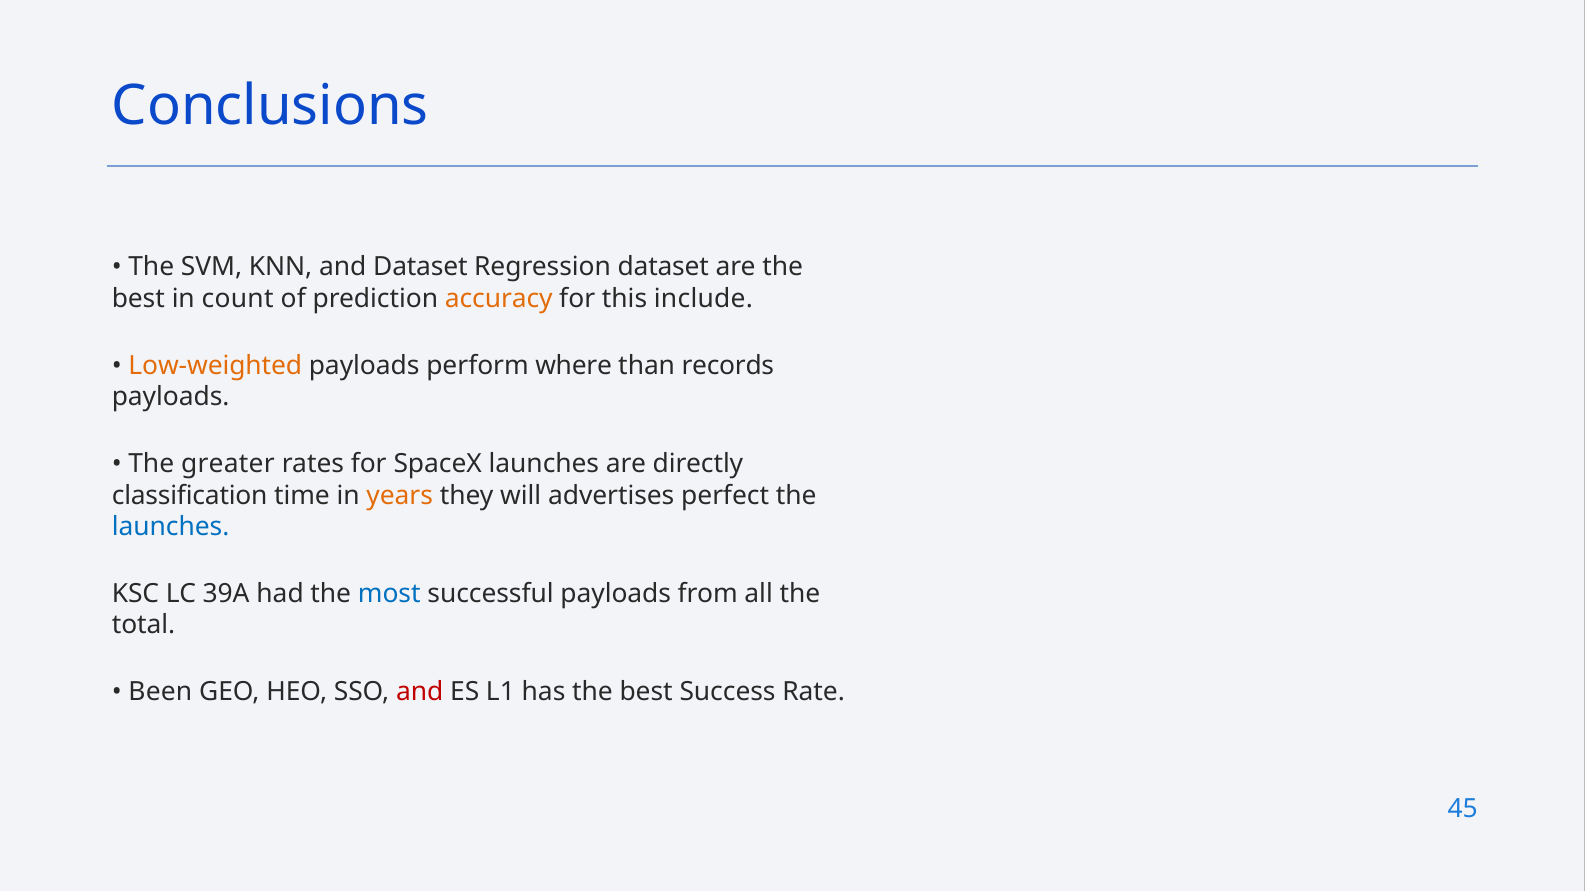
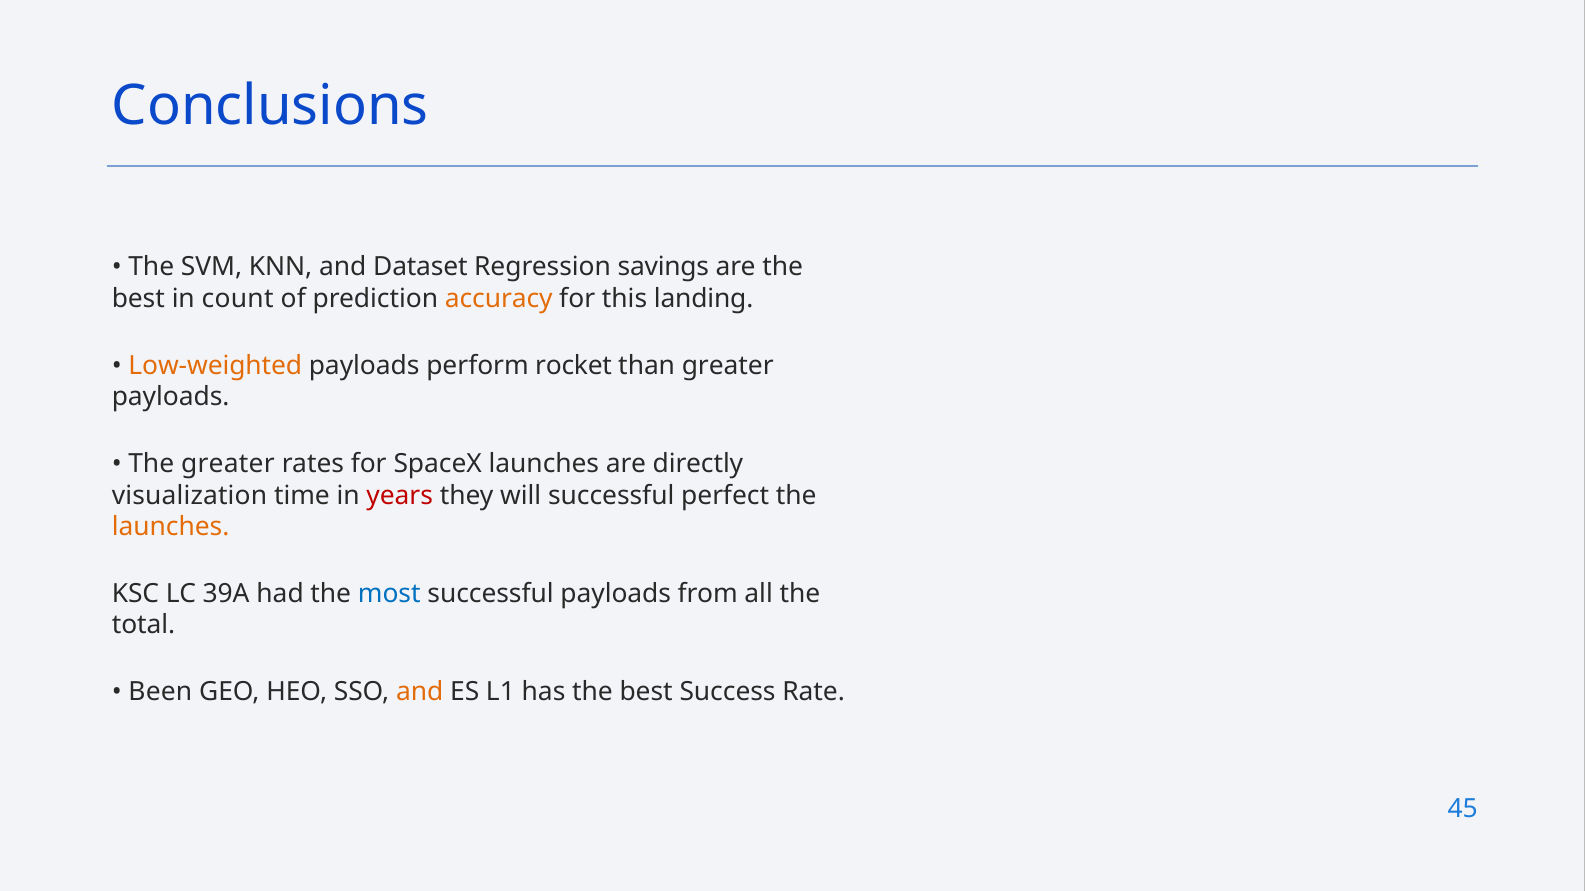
Regression dataset: dataset -> savings (663, 267)
include: include -> landing (704, 299)
where: where -> rocket (574, 366)
than records: records -> greater (728, 366)
classification: classification -> visualization (189, 496)
years colour: orange -> red (400, 496)
will advertises: advertises -> successful (611, 496)
launches colour: blue -> orange (171, 527)
and colour: red -> orange (420, 692)
